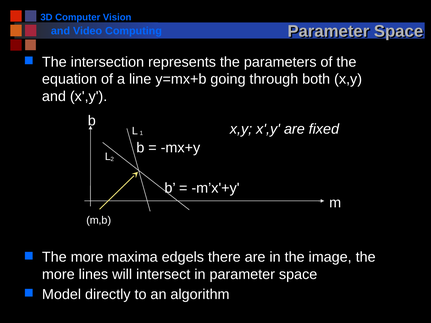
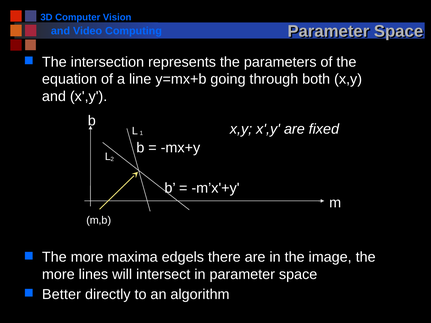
Model: Model -> Better (61, 295)
